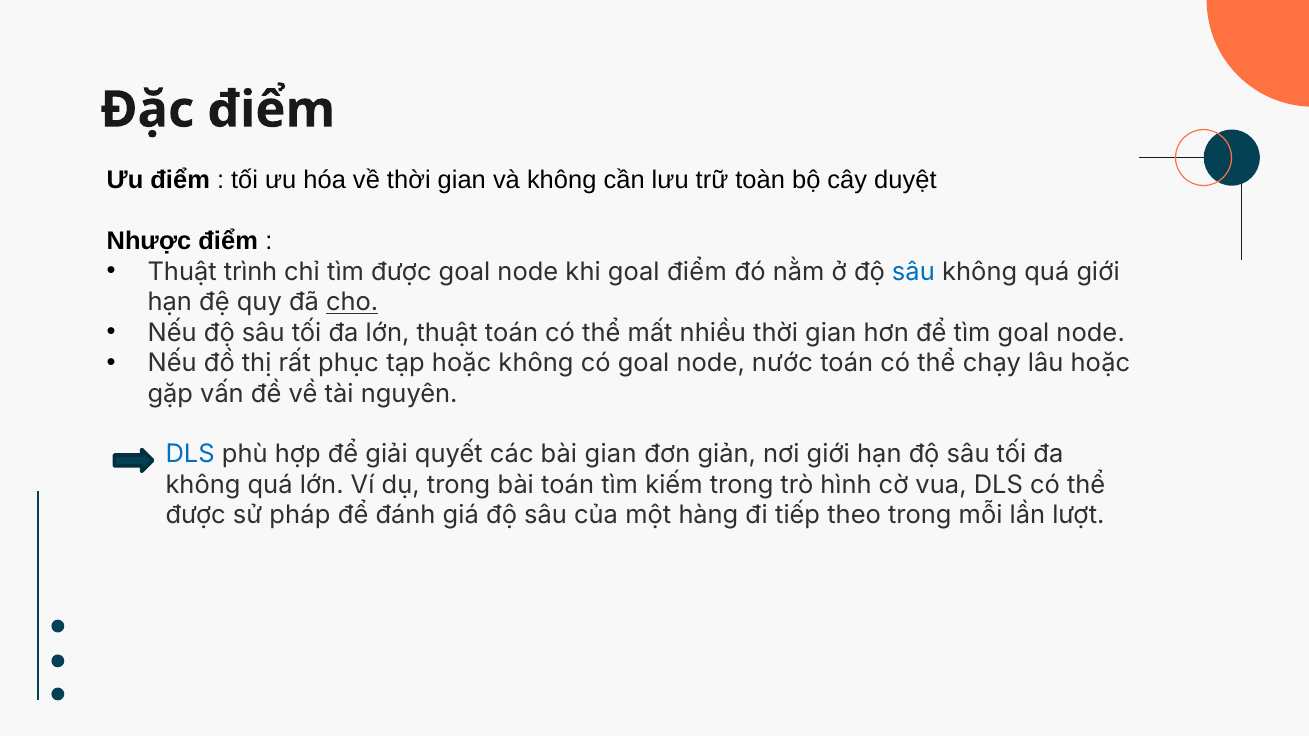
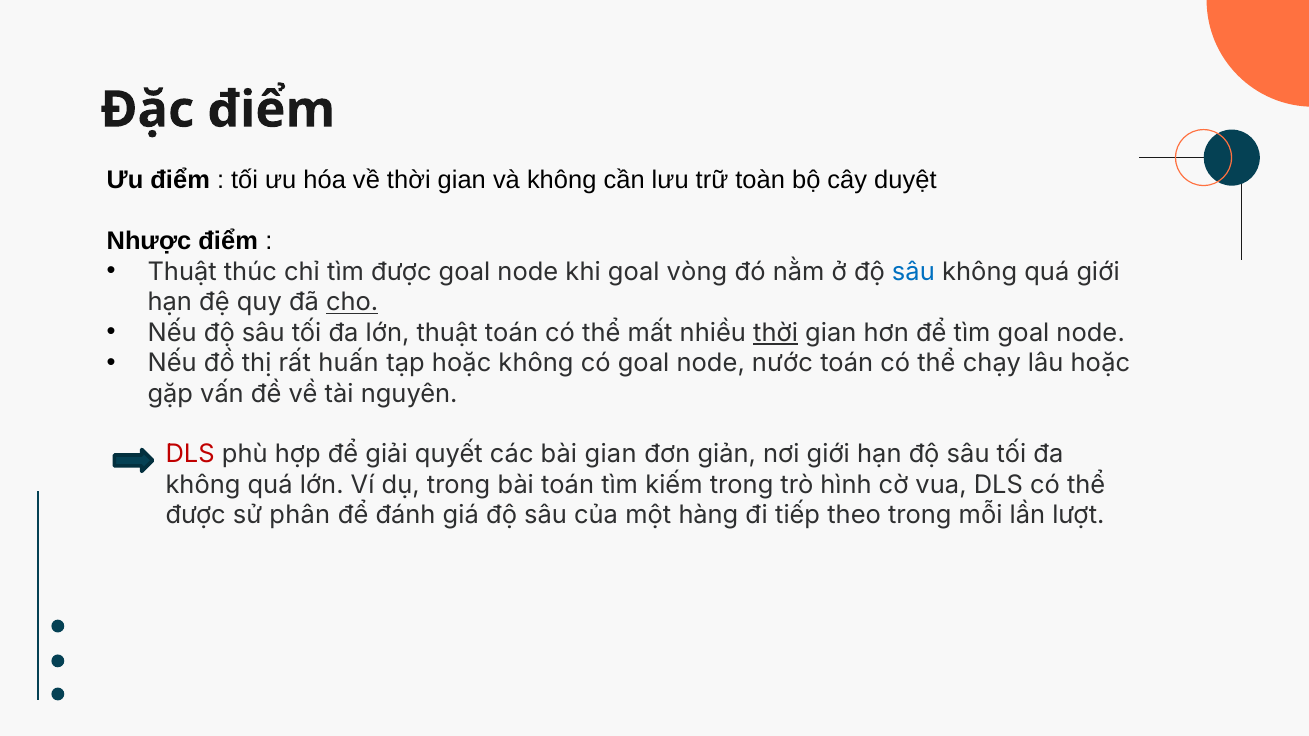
trình: trình -> thúc (250, 272)
goal điểm: điểm -> vòng (697, 272)
thời underline: none -> present (776, 333)
phục: phục -> huấn (348, 364)
DLS colour: blue -> red (190, 454)
pháp: pháp -> phân (300, 516)
